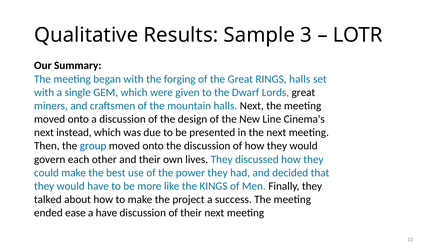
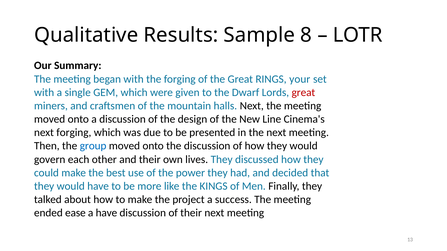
3: 3 -> 8 (306, 35)
RINGS halls: halls -> your (300, 79)
great colour: black -> red (303, 93)
next instead: instead -> forging (74, 133)
